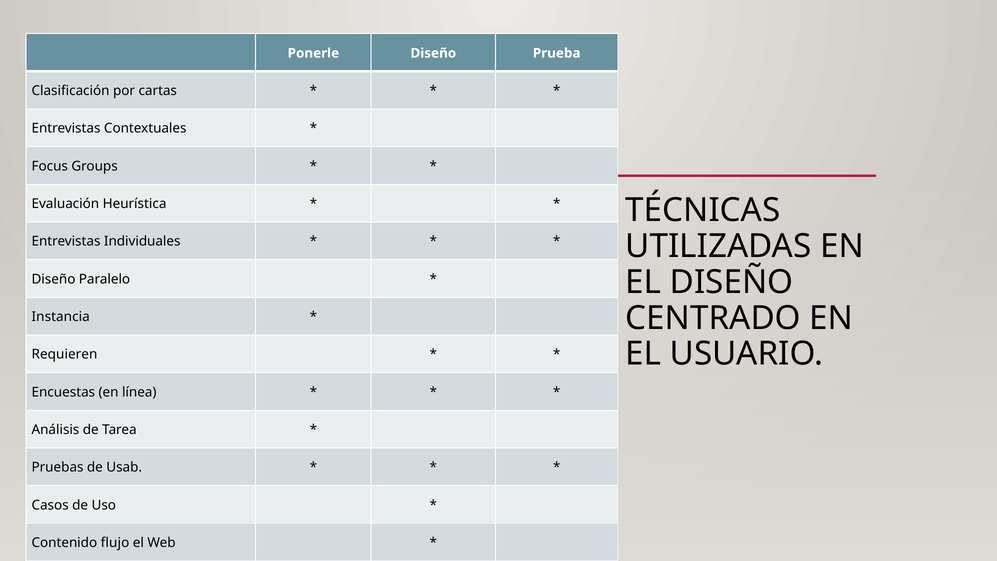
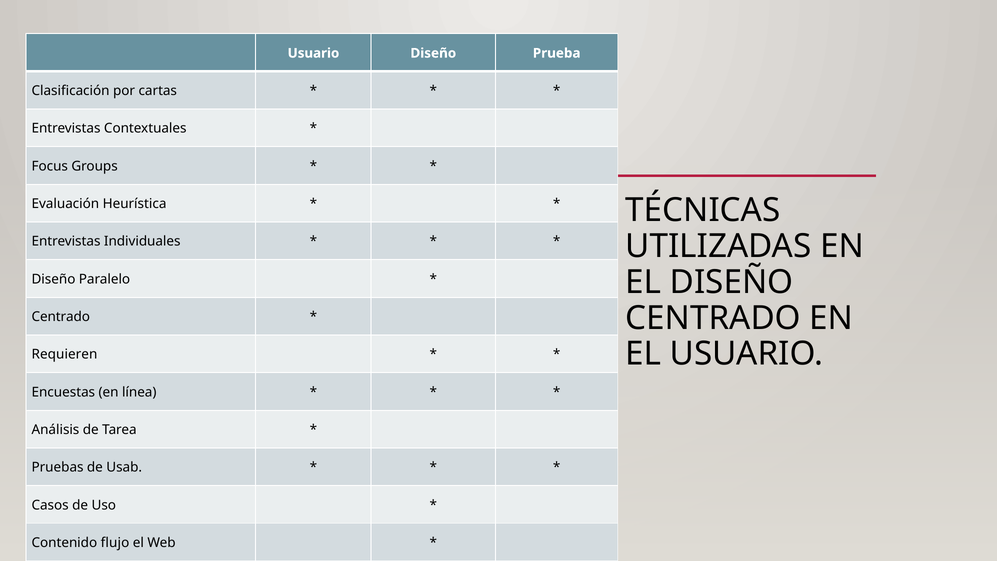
Ponerle: Ponerle -> Usuario (313, 53)
Instancia: Instancia -> Centrado (61, 317)
